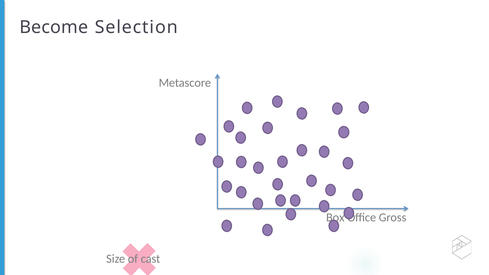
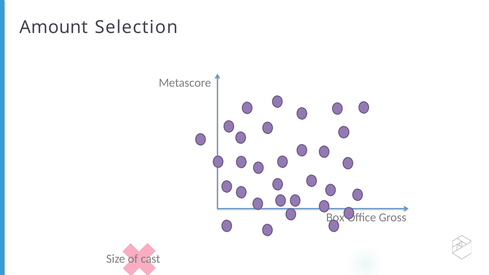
Become: Become -> Amount (54, 27)
